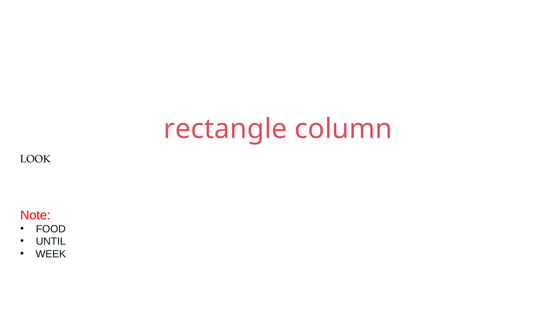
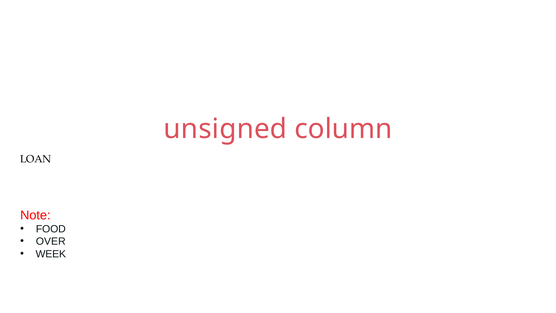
rectangle: rectangle -> unsigned (225, 129)
LOOK: LOOK -> LOAN (36, 159)
UNTIL: UNTIL -> OVER (51, 241)
